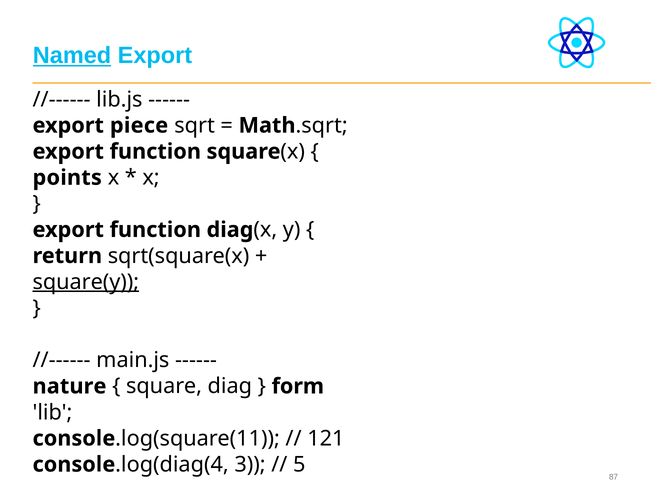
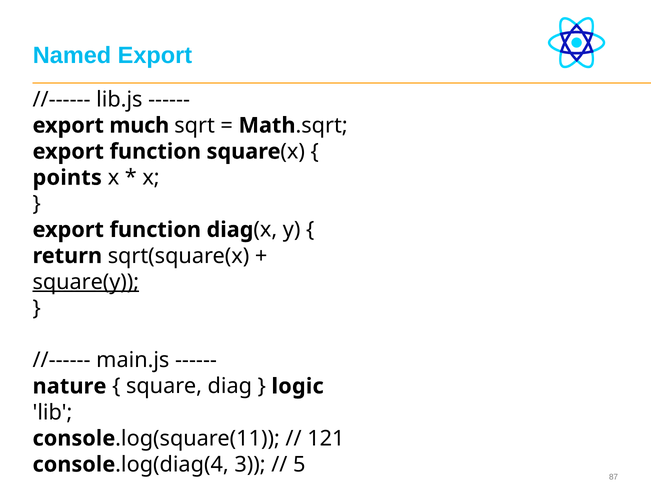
Named underline: present -> none (72, 56)
piece: piece -> much (139, 125)
form: form -> logic (298, 386)
